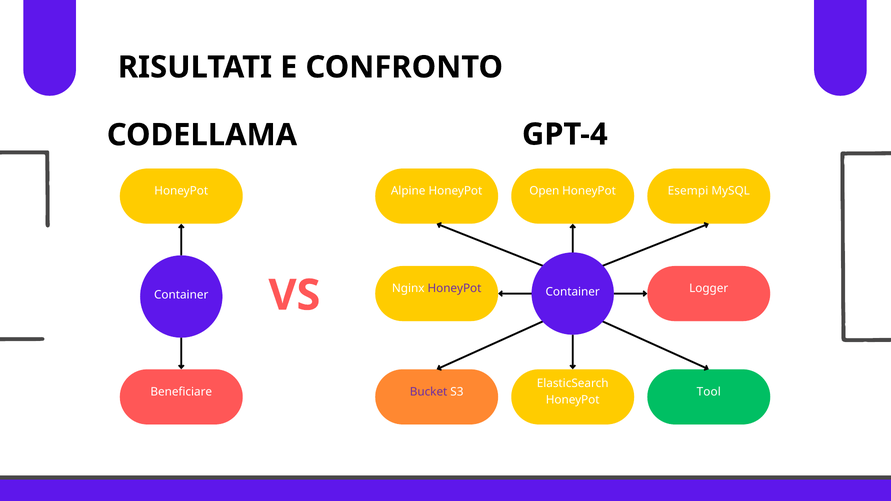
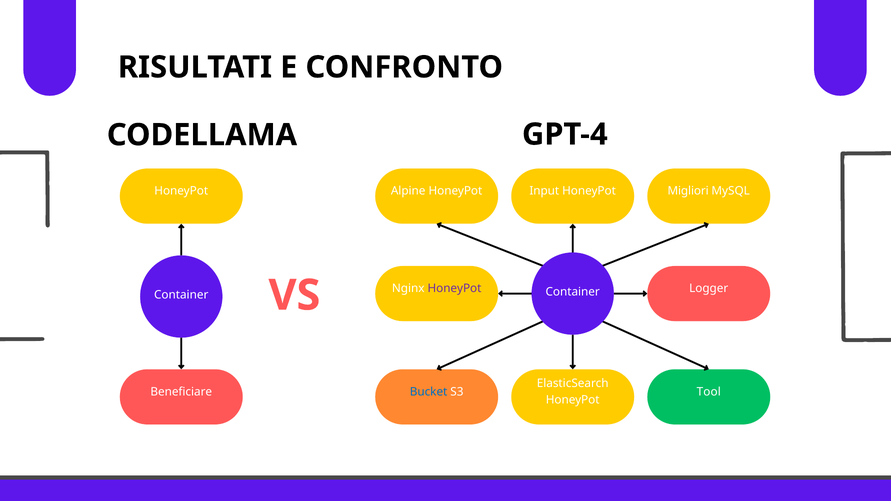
Open: Open -> Input (544, 191)
Esempi: Esempi -> Migliori (688, 191)
Bucket colour: purple -> blue (429, 392)
